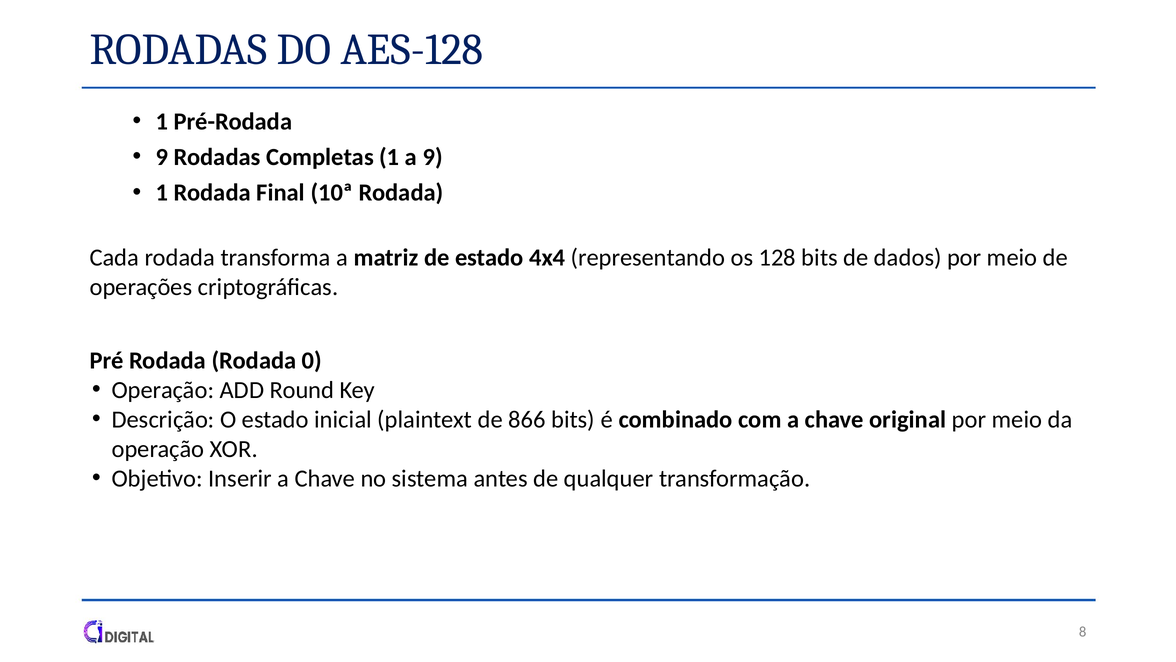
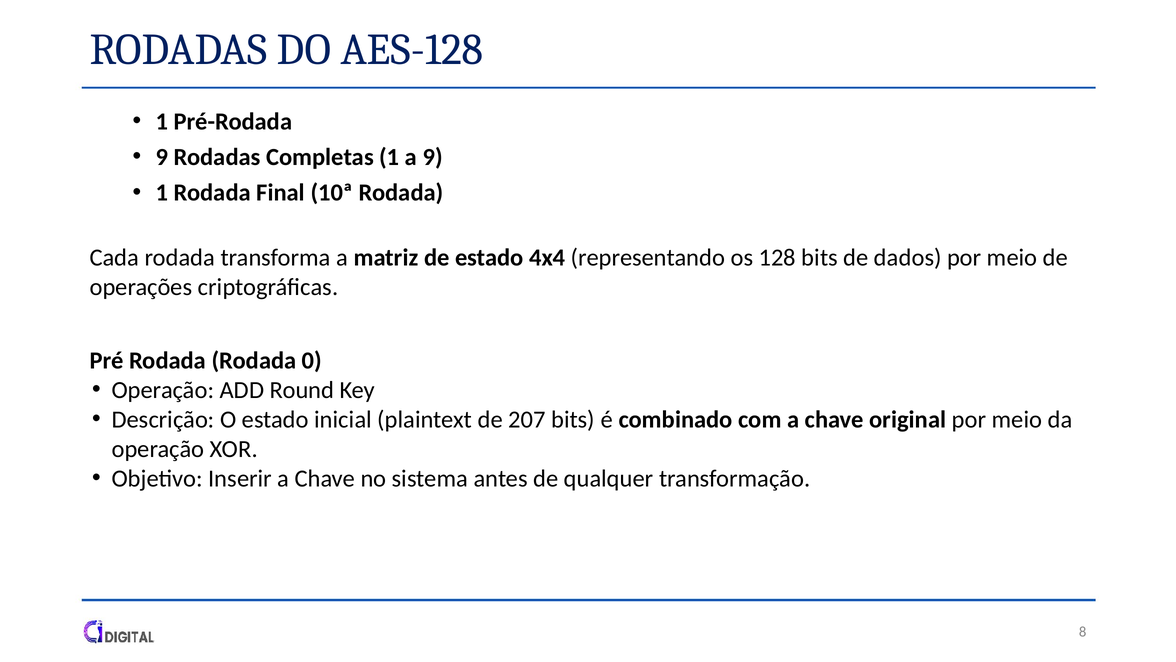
866: 866 -> 207 (527, 419)
